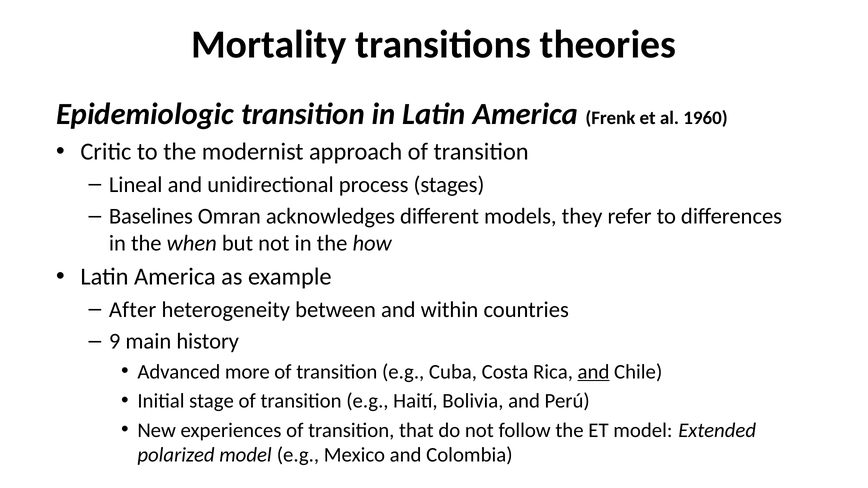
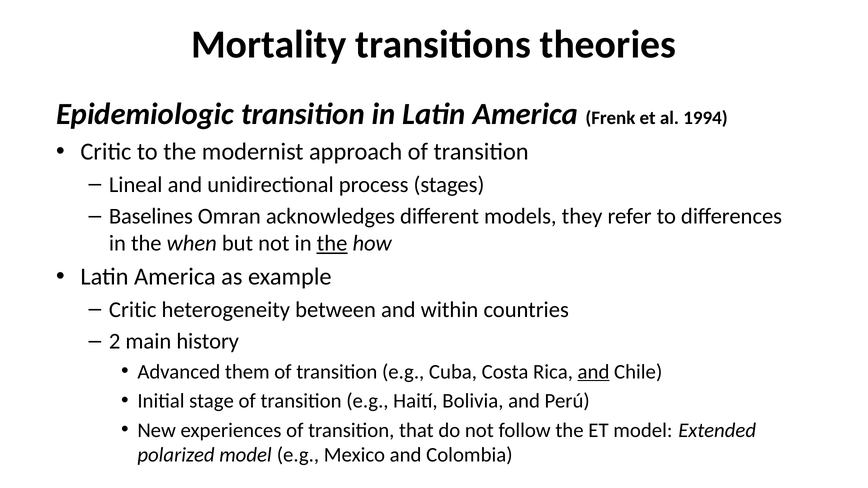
1960: 1960 -> 1994 (705, 118)
the underline: none -> present (332, 244)
After: After -> Critic (133, 310)
9: 9 -> 2 (115, 342)
more: more -> them (247, 372)
